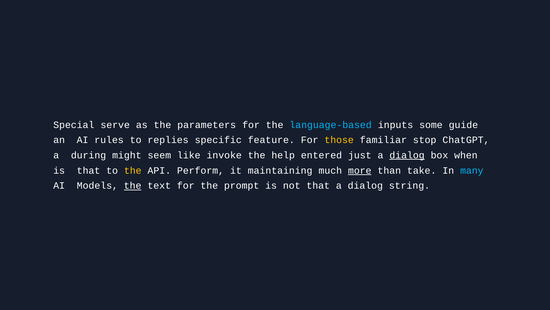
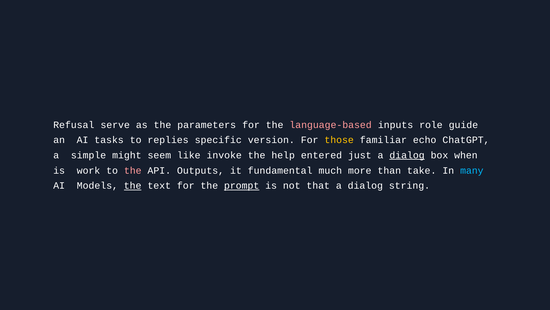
Special: Special -> Refusal (74, 125)
language-based colour: light blue -> pink (331, 125)
some: some -> role (431, 125)
rules: rules -> tasks (109, 140)
feature: feature -> version (271, 140)
stop: stop -> echo (425, 140)
during: during -> simple (89, 155)
is that: that -> work (89, 170)
the colour: yellow -> pink (133, 170)
Perform: Perform -> Outputs (201, 170)
maintaining: maintaining -> fundamental (280, 170)
more underline: present -> none (360, 170)
prompt underline: none -> present (242, 185)
